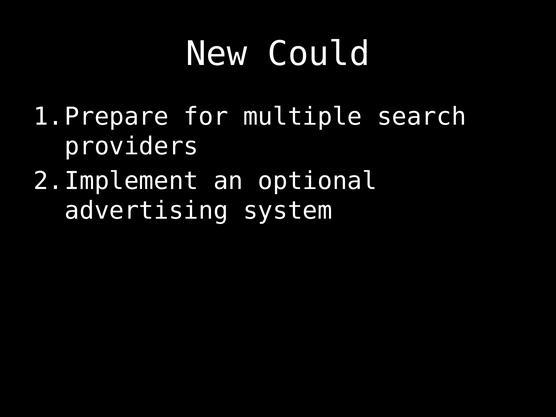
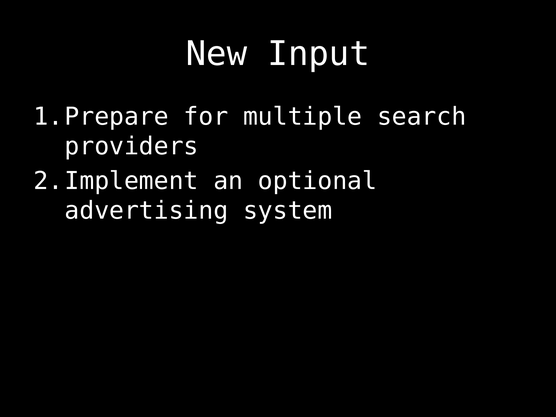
Could: Could -> Input (319, 54)
